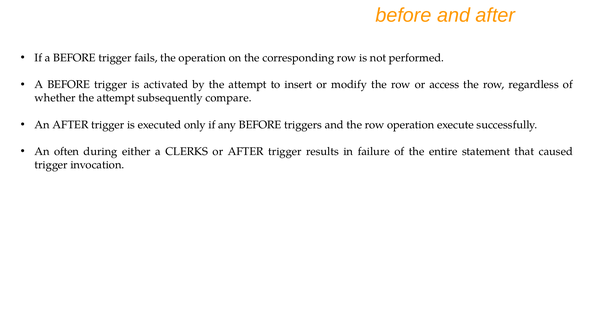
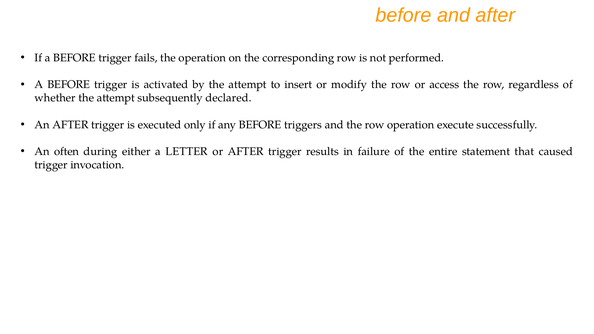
compare: compare -> declared (228, 98)
CLERKS: CLERKS -> LETTER (187, 151)
